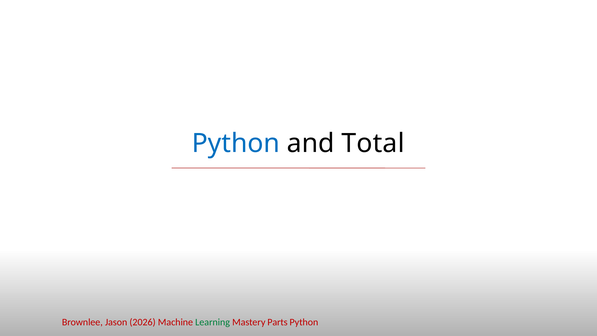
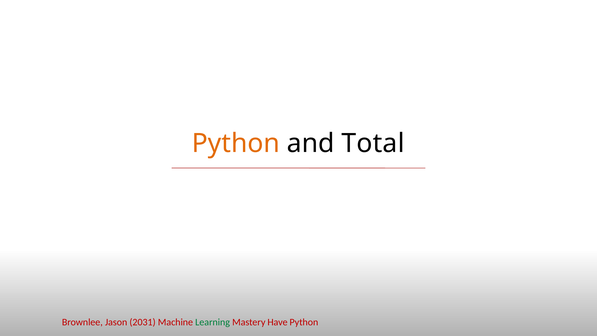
Python colour: blue -> orange (236, 143)
2026: 2026 -> 2031 (143, 322)
Parts: Parts -> Have (277, 322)
